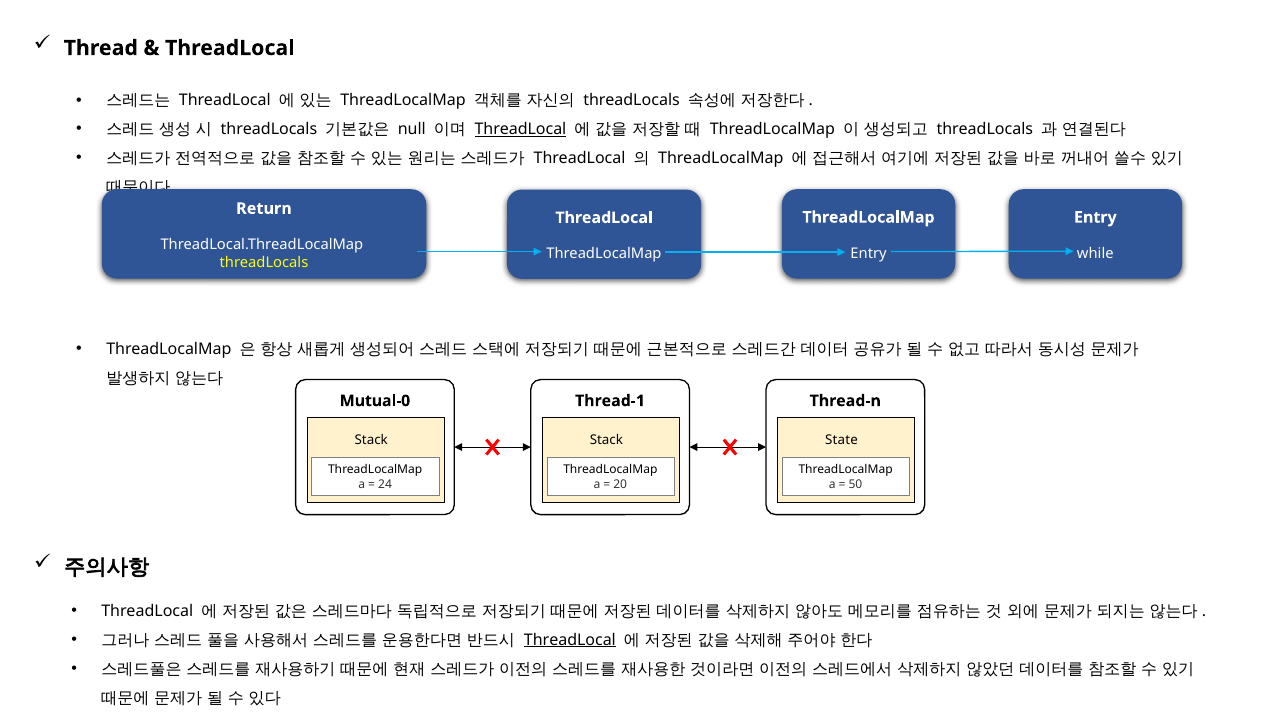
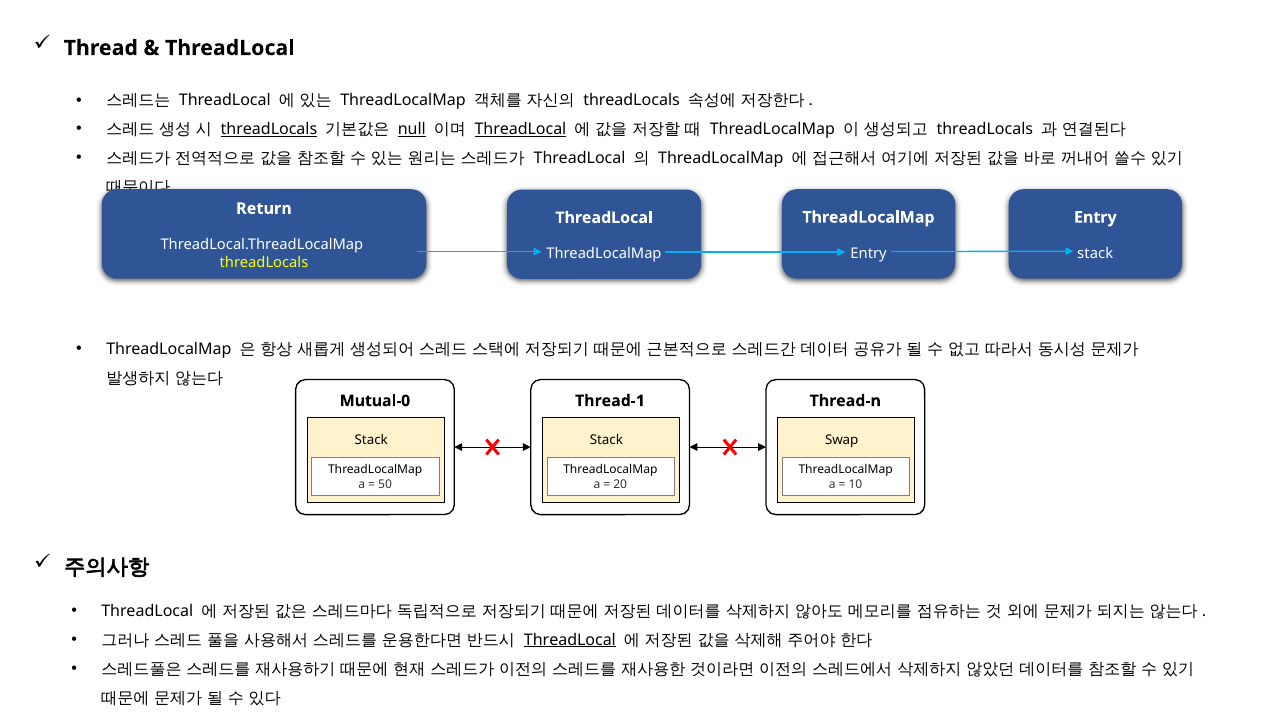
threadLocals underline: none -> present (269, 130)
null underline: none -> present (412, 130)
while: while -> stack (1095, 253)
State: State -> Swap (842, 441)
24: 24 -> 50 (385, 484)
50: 50 -> 10 (855, 484)
